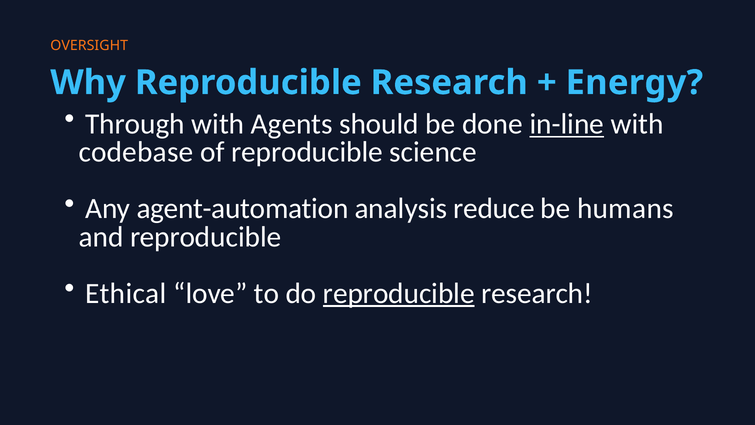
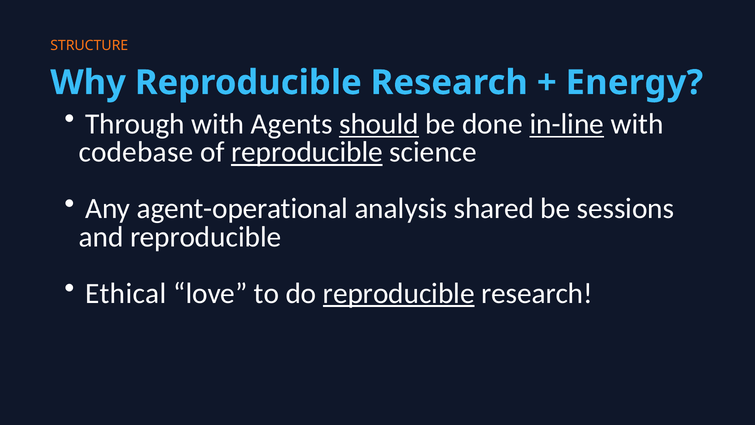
OVERSIGHT: OVERSIGHT -> STRUCTURE (89, 46)
should underline: none -> present (379, 124)
reproducible underline: none -> present (307, 152)
agent-automation: agent-automation -> agent-operational (242, 209)
reduce: reduce -> shared (494, 209)
humans: humans -> sessions (626, 209)
